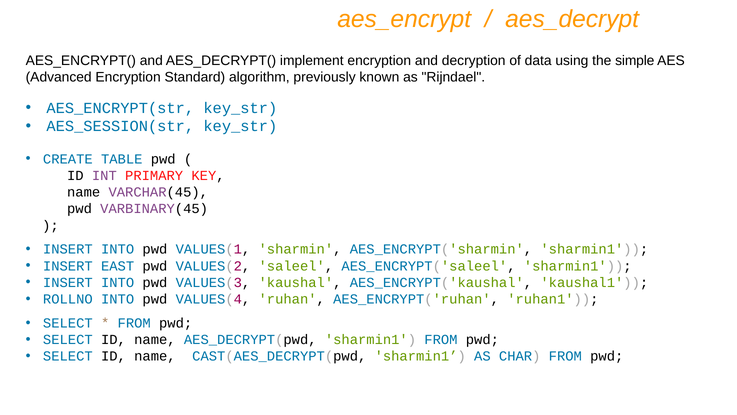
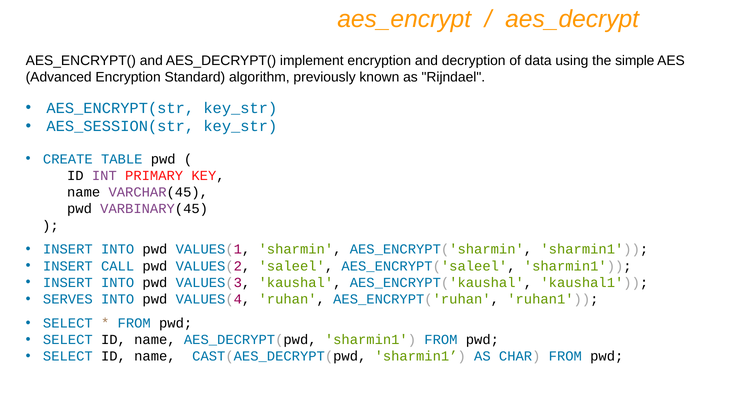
EAST: EAST -> CALL (118, 266)
ROLLNO: ROLLNO -> SERVES (68, 299)
